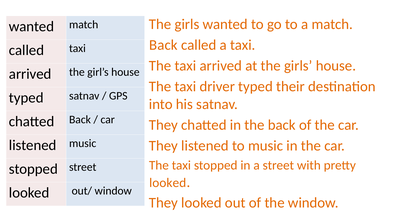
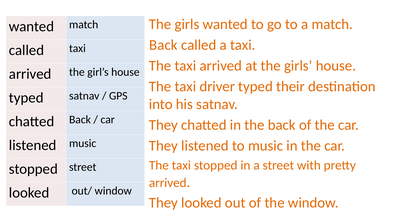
looked: looked -> arrived (168, 183)
